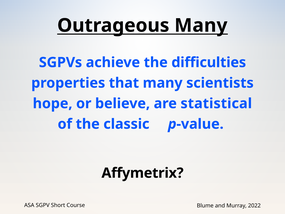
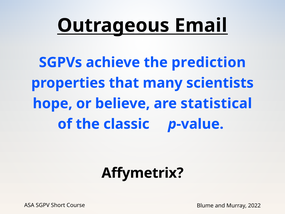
Outrageous Many: Many -> Email (201, 25)
difficulties: difficulties -> prediction (209, 62)
